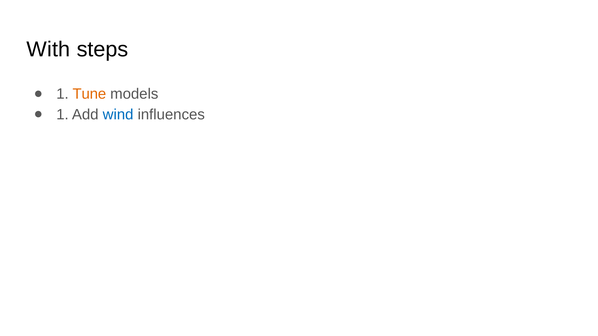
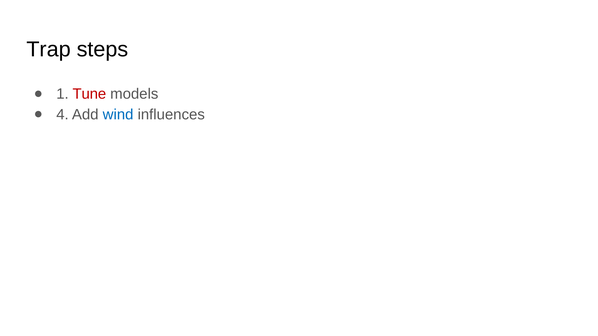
With: With -> Trap (49, 50)
Tune colour: orange -> red (89, 94)
1: 1 -> 4 (62, 115)
